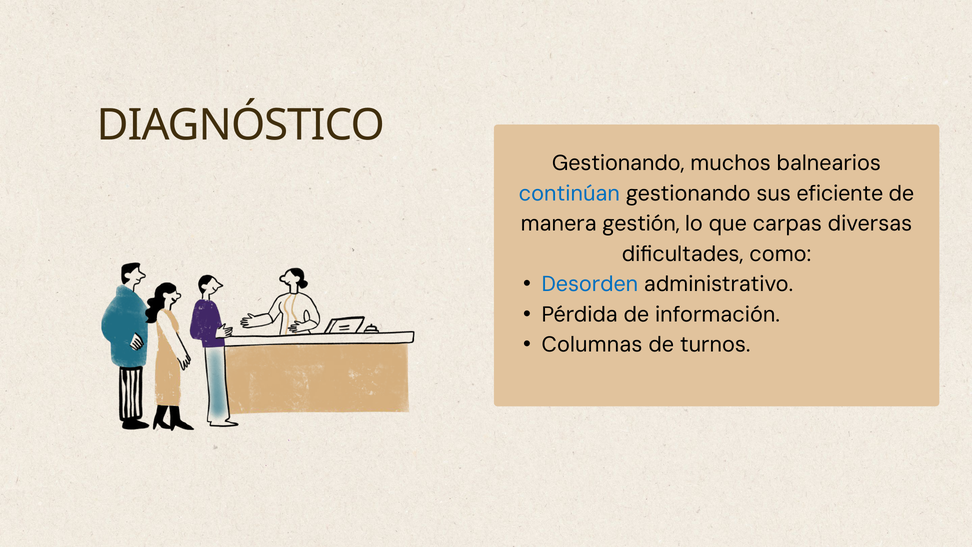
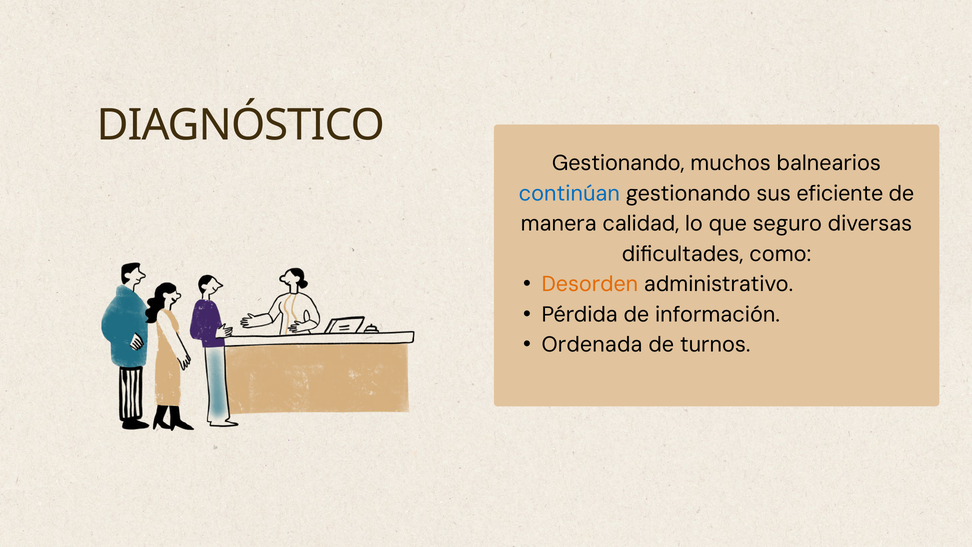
gestión: gestión -> calidad (641, 224)
carpas: carpas -> seguro (787, 224)
Desorden colour: blue -> orange (590, 284)
Columnas: Columnas -> Ordenada (592, 345)
